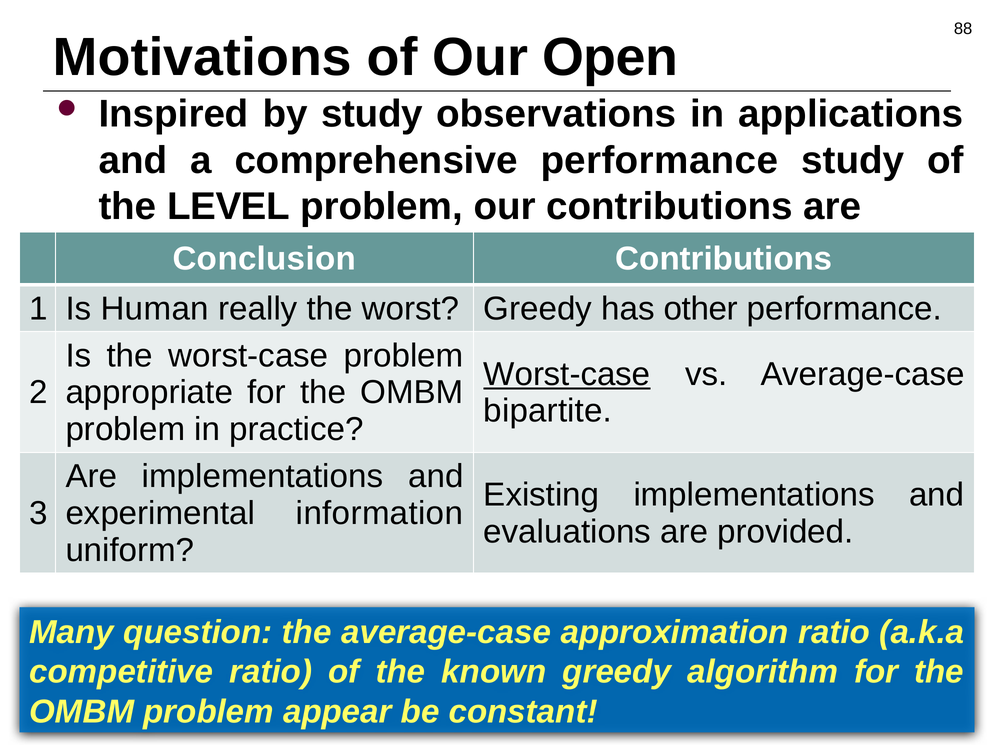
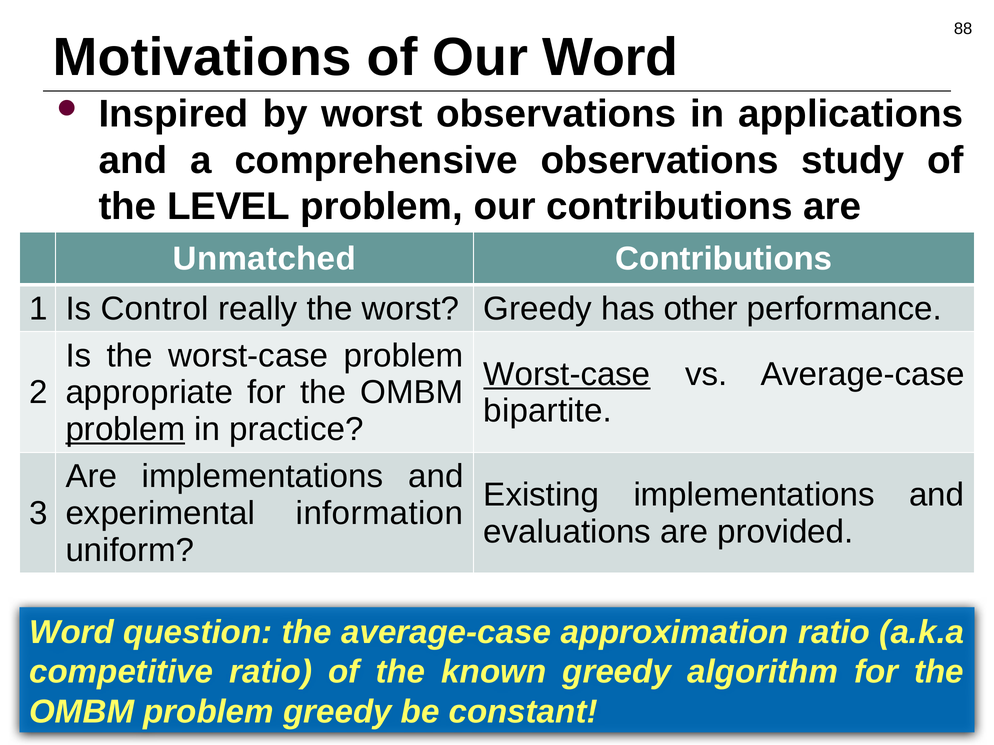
Our Open: Open -> Word (610, 57)
by study: study -> worst (372, 114)
comprehensive performance: performance -> observations (660, 160)
Conclusion: Conclusion -> Unmatched (264, 259)
Human: Human -> Control (155, 309)
problem underline: none -> present (125, 430)
Many: Many -> Word (72, 633)
problem appear: appear -> greedy (337, 712)
